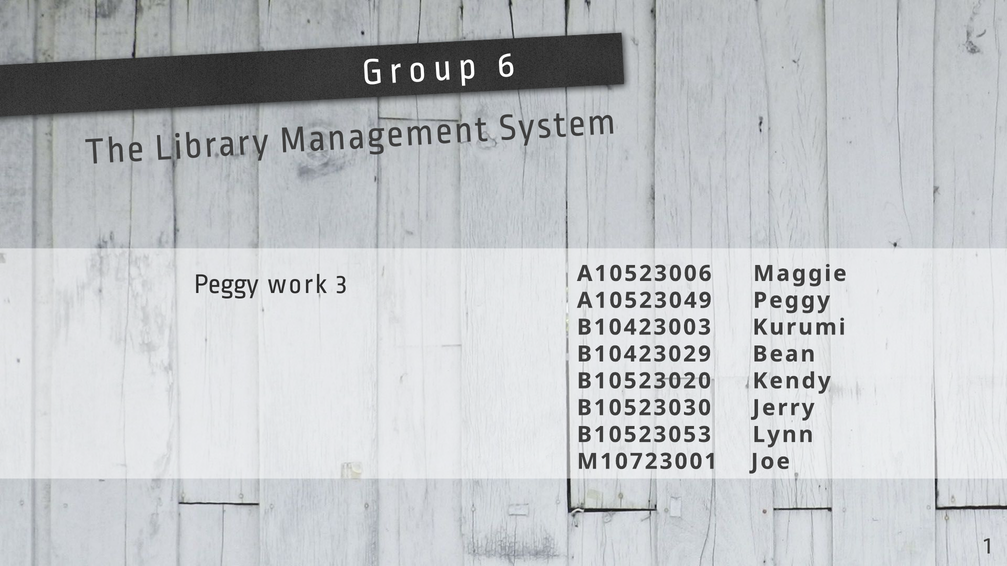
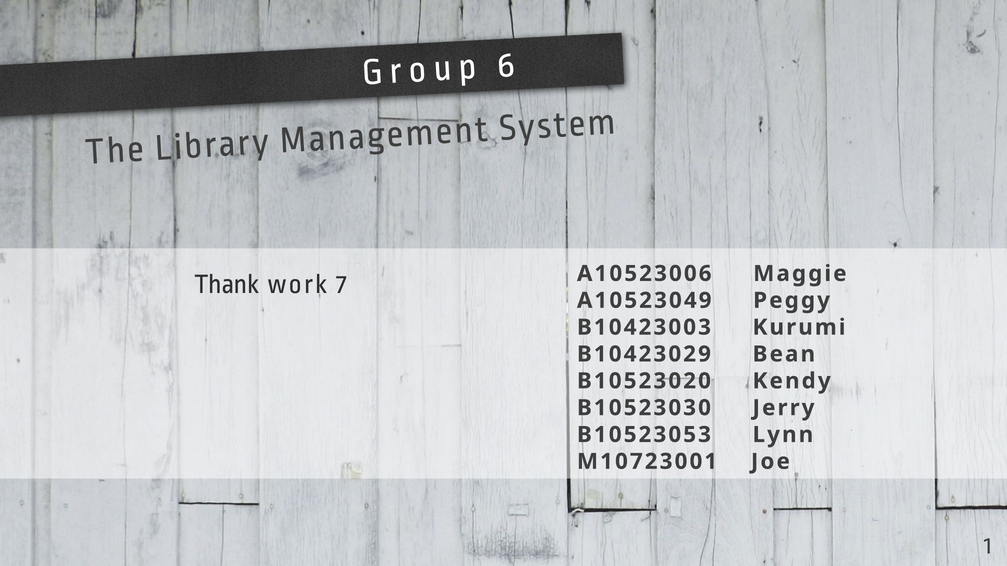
Peggy: Peggy -> Thank (227, 284)
3: 3 -> 7 (342, 284)
